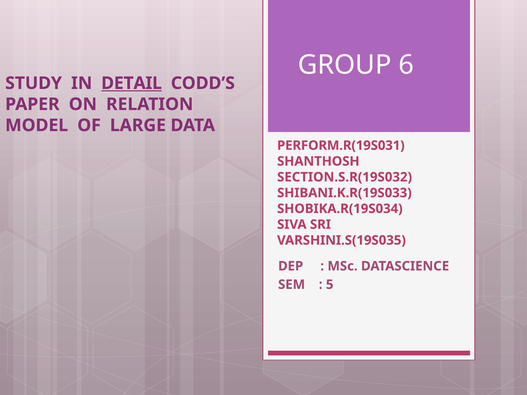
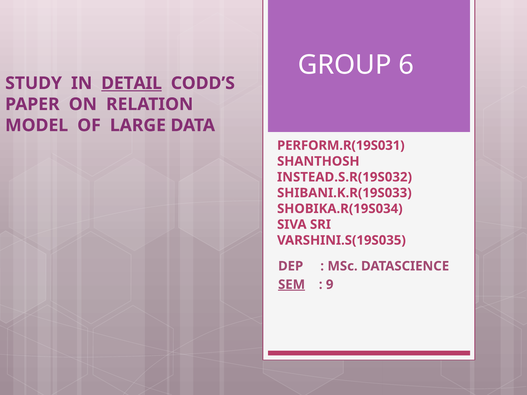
SECTION.S.R(19S032: SECTION.S.R(19S032 -> INSTEAD.S.R(19S032 (345, 177)
SEM underline: none -> present (292, 285)
5: 5 -> 9 (330, 285)
